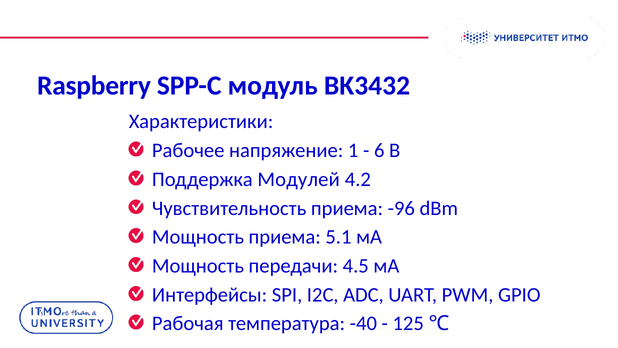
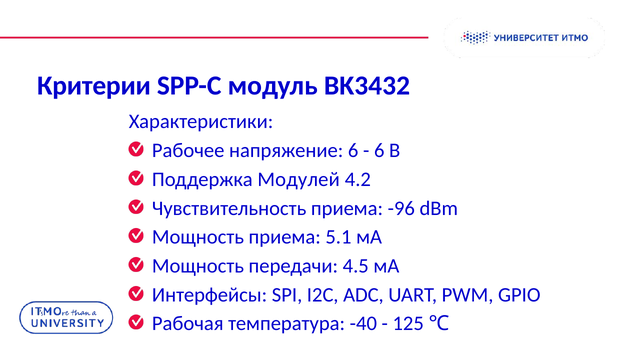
Raspberry: Raspberry -> Критерии (94, 86)
напряжение 1: 1 -> 6 (353, 150)
